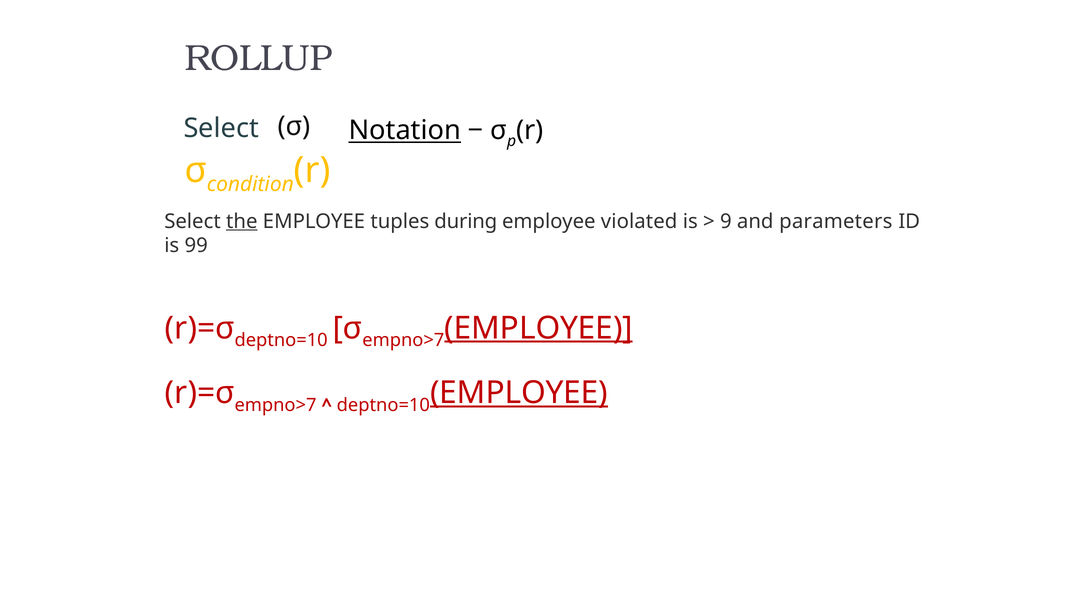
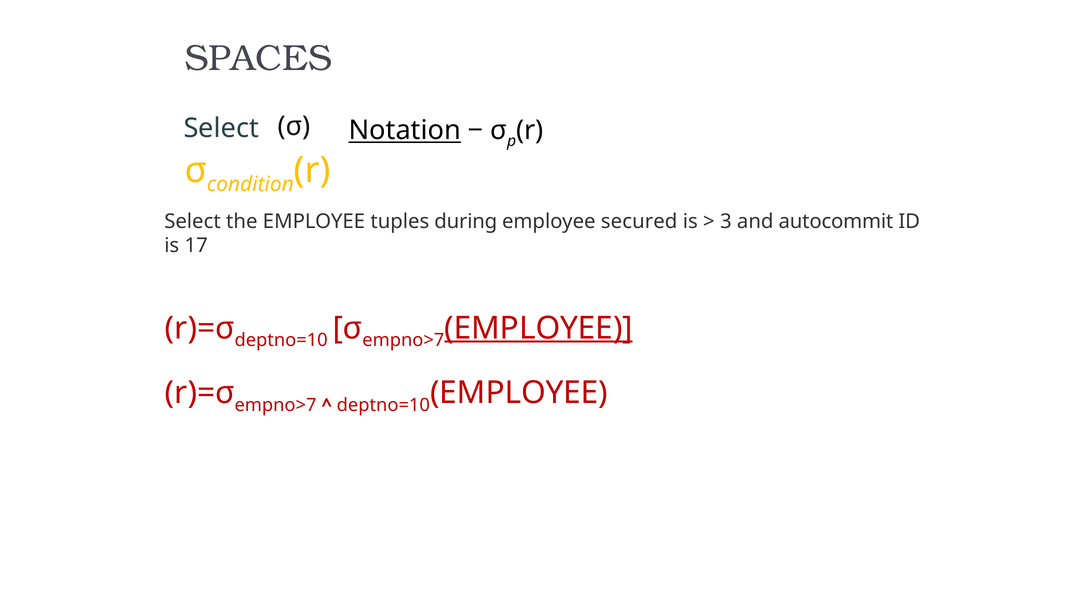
ROLLUP: ROLLUP -> SPACES (258, 58)
the underline: present -> none (242, 221)
violated: violated -> secured (639, 221)
9: 9 -> 3 (726, 221)
parameters: parameters -> autocommit (836, 221)
99: 99 -> 17 (196, 246)
EMPLOYEE underline: present -> none (519, 393)
